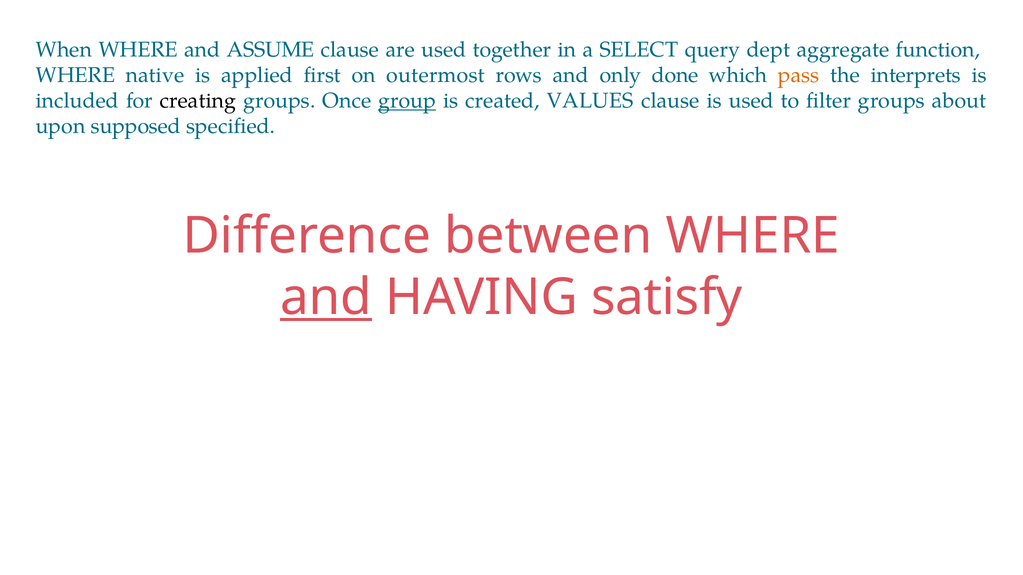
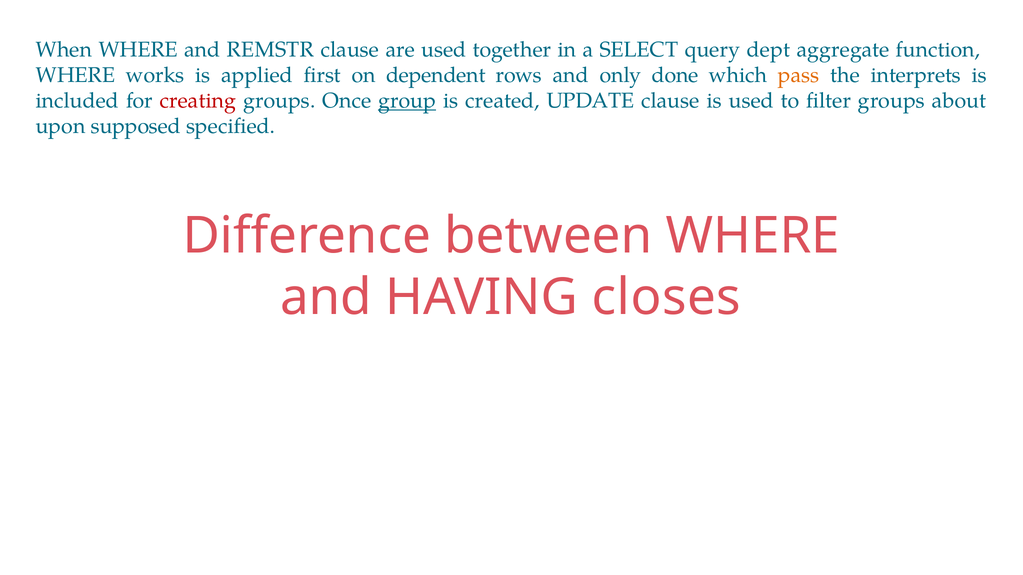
ASSUME: ASSUME -> REMSTR (270, 50)
native: native -> works (155, 75)
outermost: outermost -> dependent (436, 75)
creating colour: black -> red (198, 101)
VALUES: VALUES -> UPDATE (590, 101)
and underline: present -> none (326, 298)
satisfy: satisfy -> closes (666, 298)
